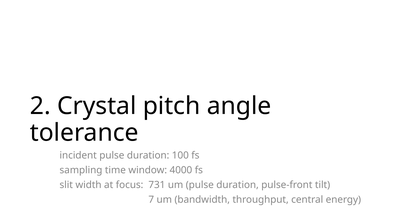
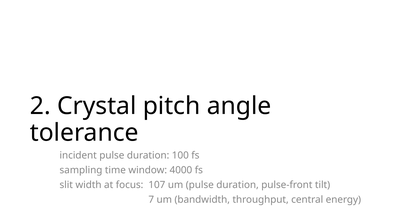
731: 731 -> 107 (157, 185)
